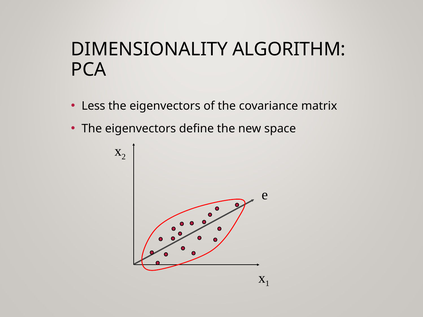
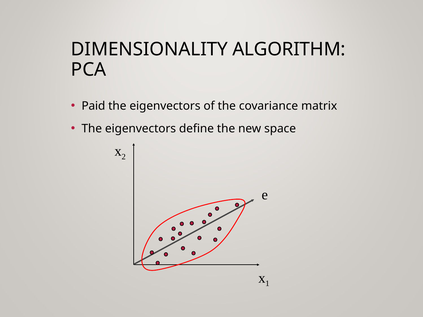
Less: Less -> Paid (93, 106)
